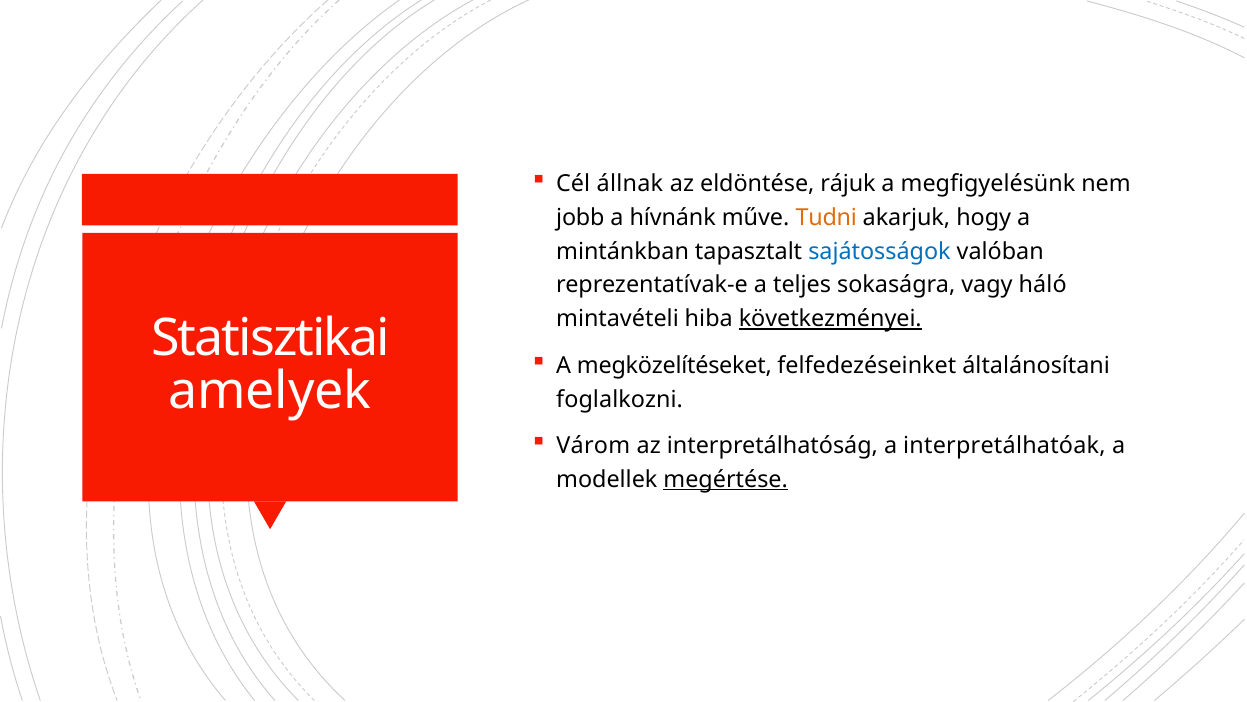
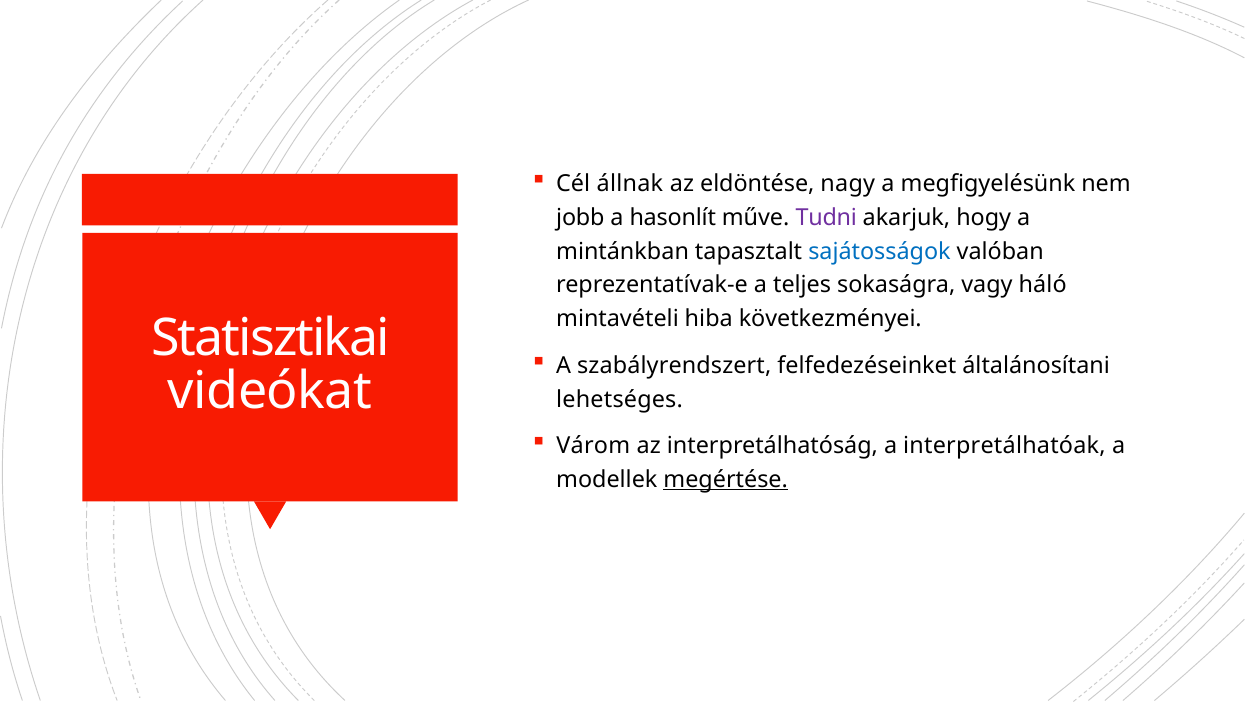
rájuk: rájuk -> nagy (848, 184)
hívnánk: hívnánk -> hasonlít (673, 218)
Tudni colour: orange -> purple (826, 218)
következményei underline: present -> none (830, 319)
megközelítéseket: megközelítéseket -> szabályrendszert (674, 365)
amelyek: amelyek -> videókat (270, 391)
foglalkozni: foglalkozni -> lehetséges (620, 399)
